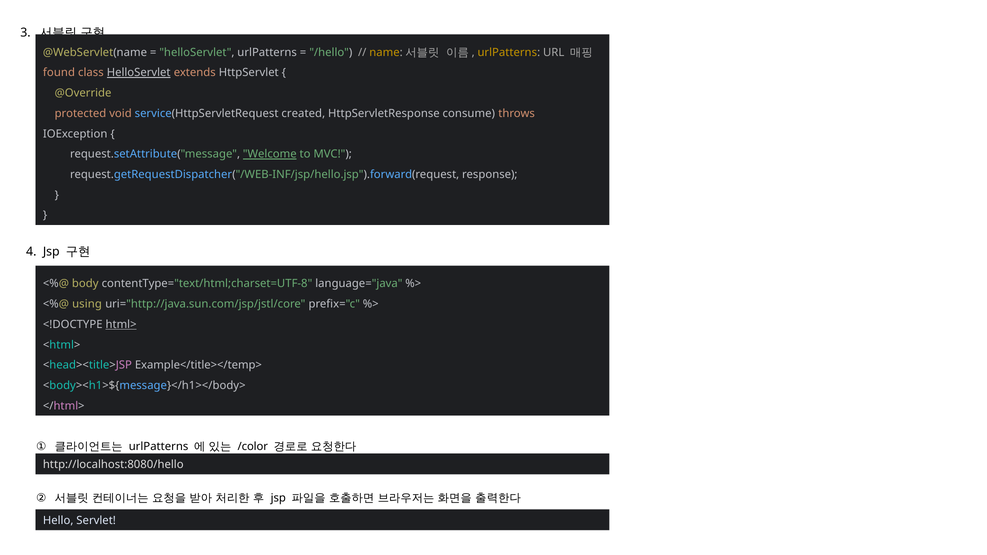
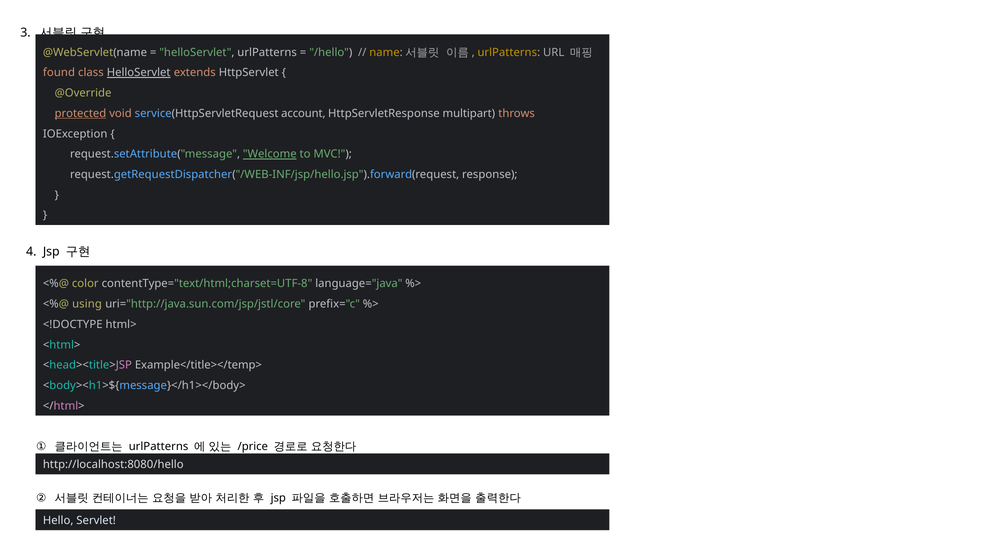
protected underline: none -> present (80, 113)
created: created -> account (303, 113)
consume: consume -> multipart (469, 113)
body: body -> color (85, 284)
html> underline: present -> none (121, 325)
/color: /color -> /price (253, 447)
